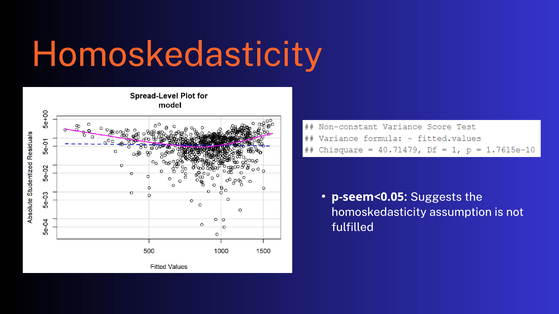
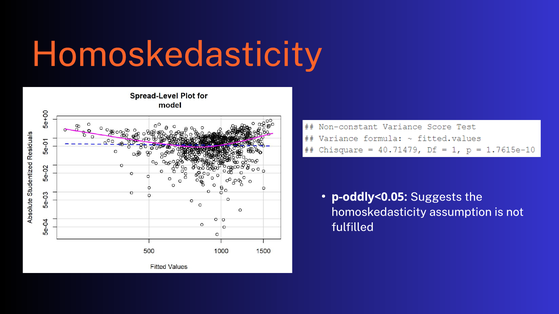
p-seem<0.05: p-seem<0.05 -> p-oddly<0.05 (369, 197)
